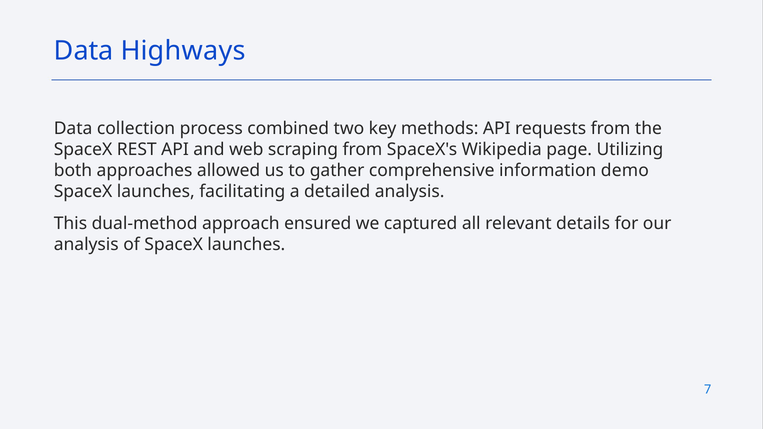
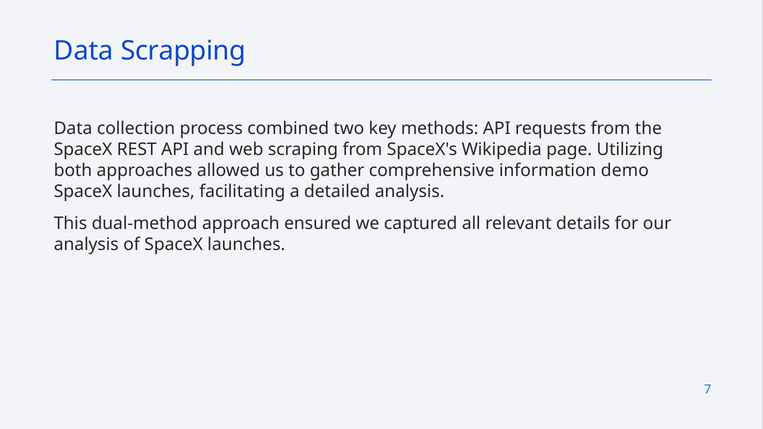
Highways: Highways -> Scrapping (183, 51)
